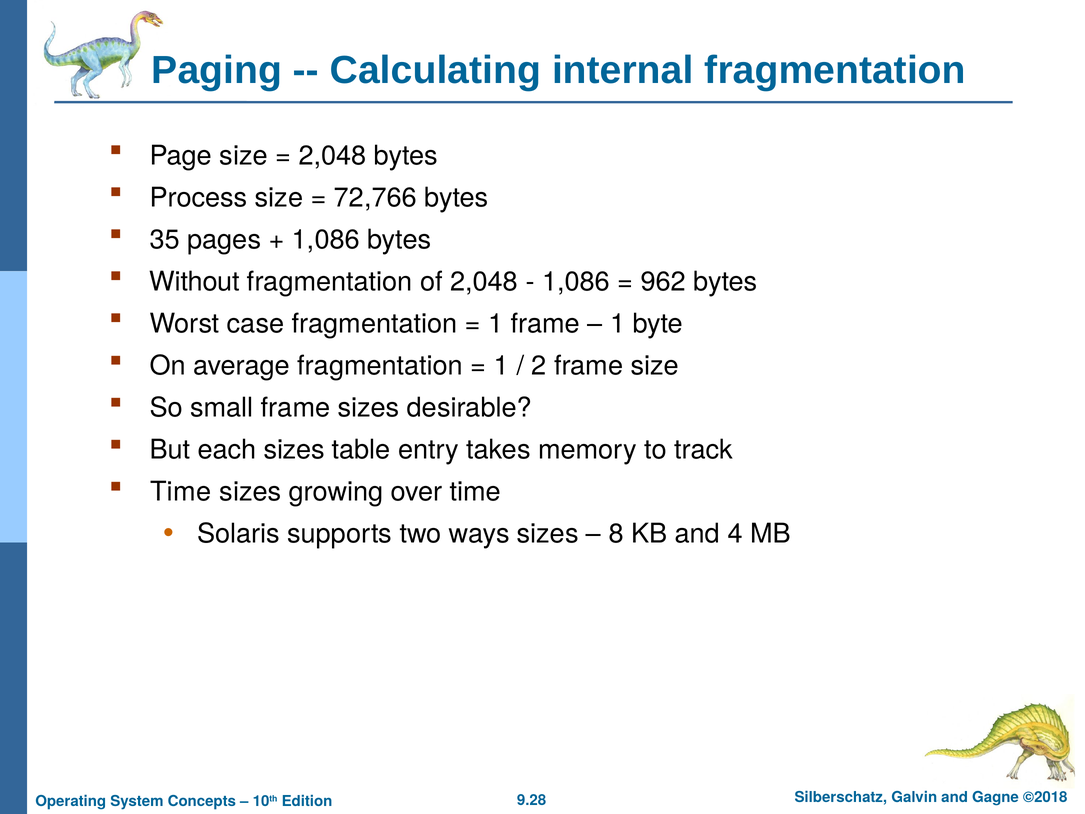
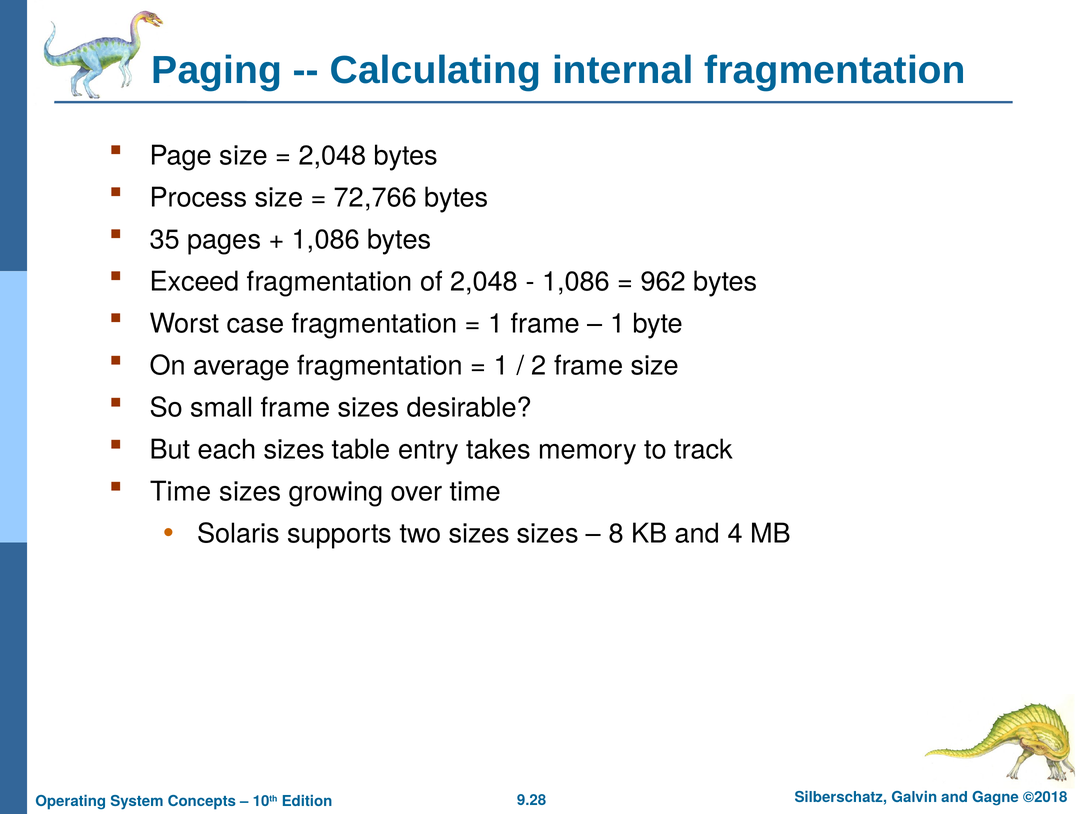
Without: Without -> Exceed (195, 282)
two ways: ways -> sizes (479, 534)
